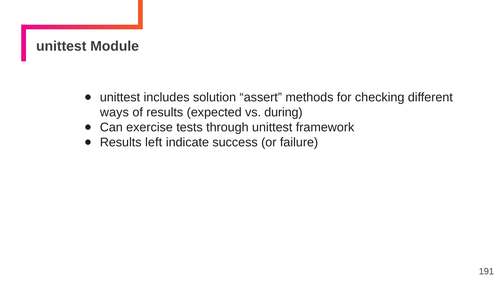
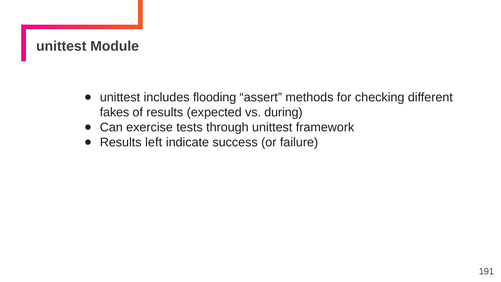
solution: solution -> flooding (215, 97)
ways: ways -> fakes (115, 112)
